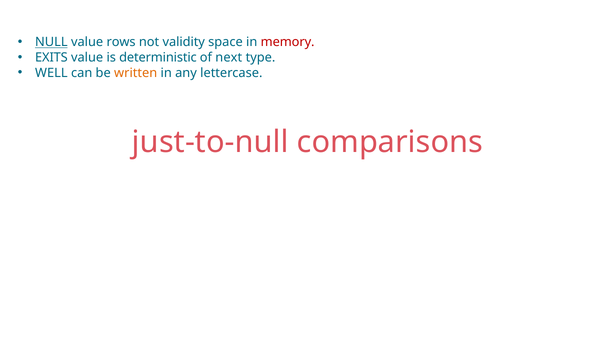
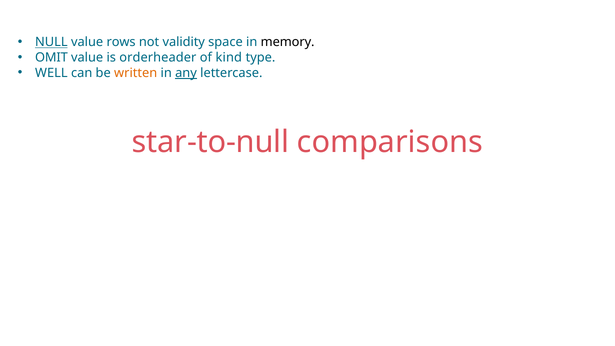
memory colour: red -> black (288, 42)
EXITS: EXITS -> OMIT (51, 58)
deterministic: deterministic -> orderheader (158, 58)
next: next -> kind (229, 58)
any underline: none -> present (186, 73)
just-to-null: just-to-null -> star-to-null (211, 142)
